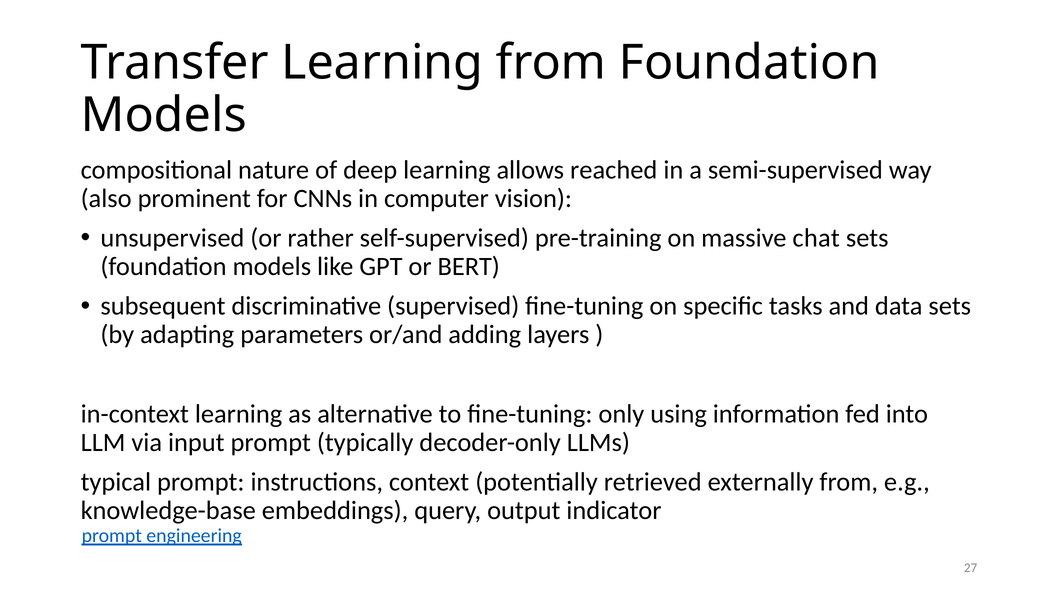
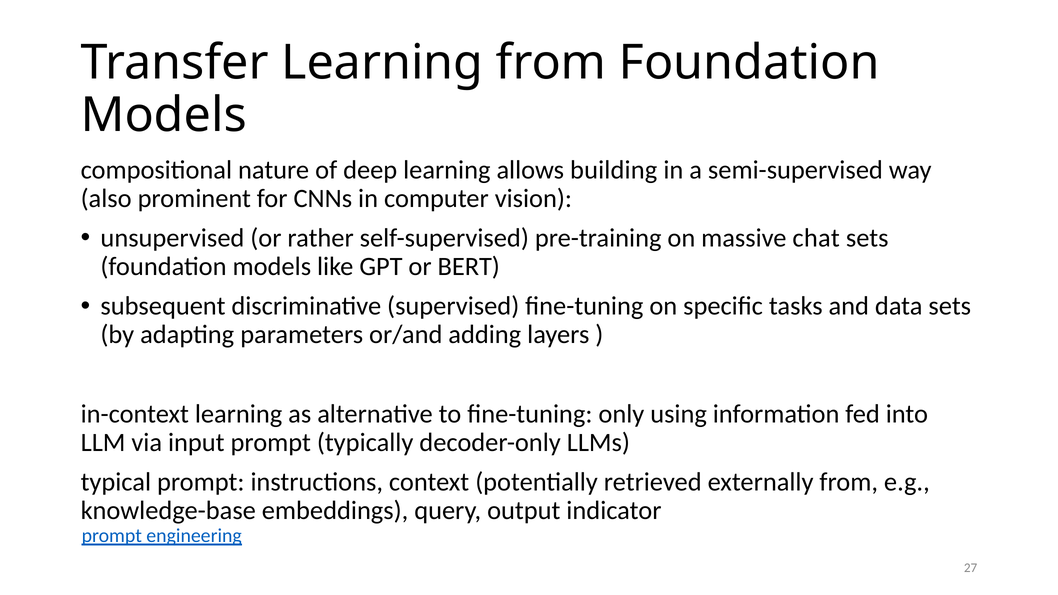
reached: reached -> building (614, 170)
